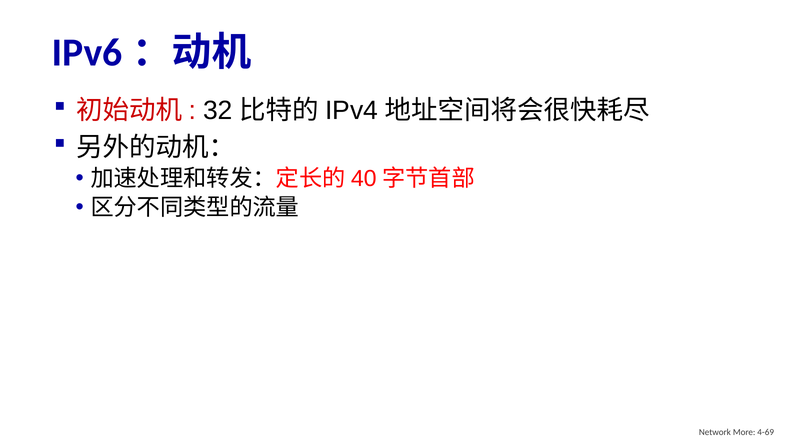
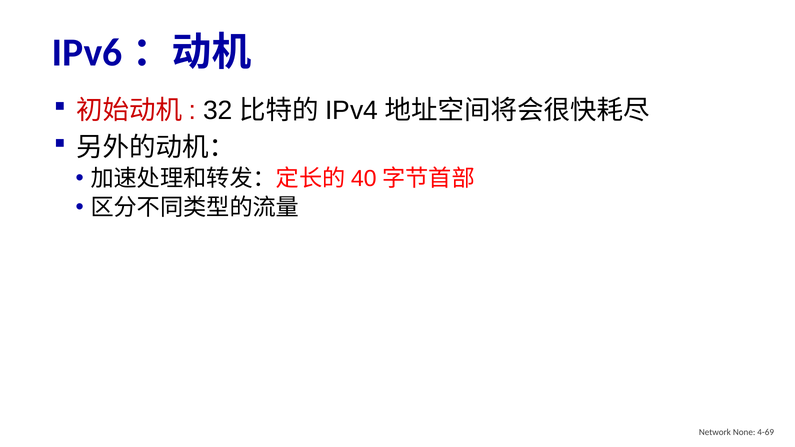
More: More -> None (744, 432)
